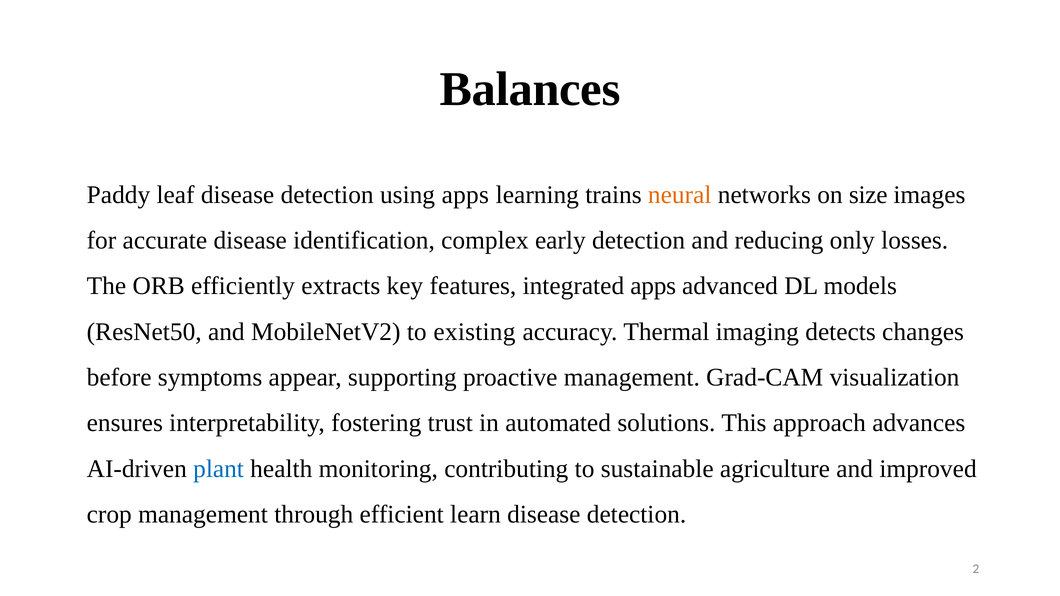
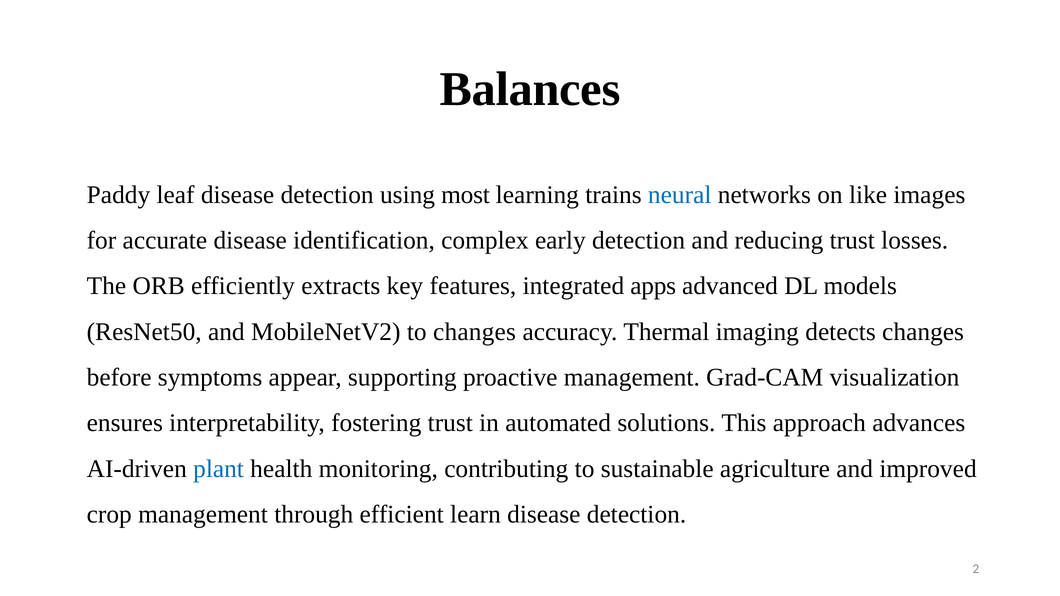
using apps: apps -> most (466, 195)
neural colour: orange -> blue (680, 195)
size: size -> like (868, 195)
reducing only: only -> trust (852, 241)
to existing: existing -> changes (475, 332)
